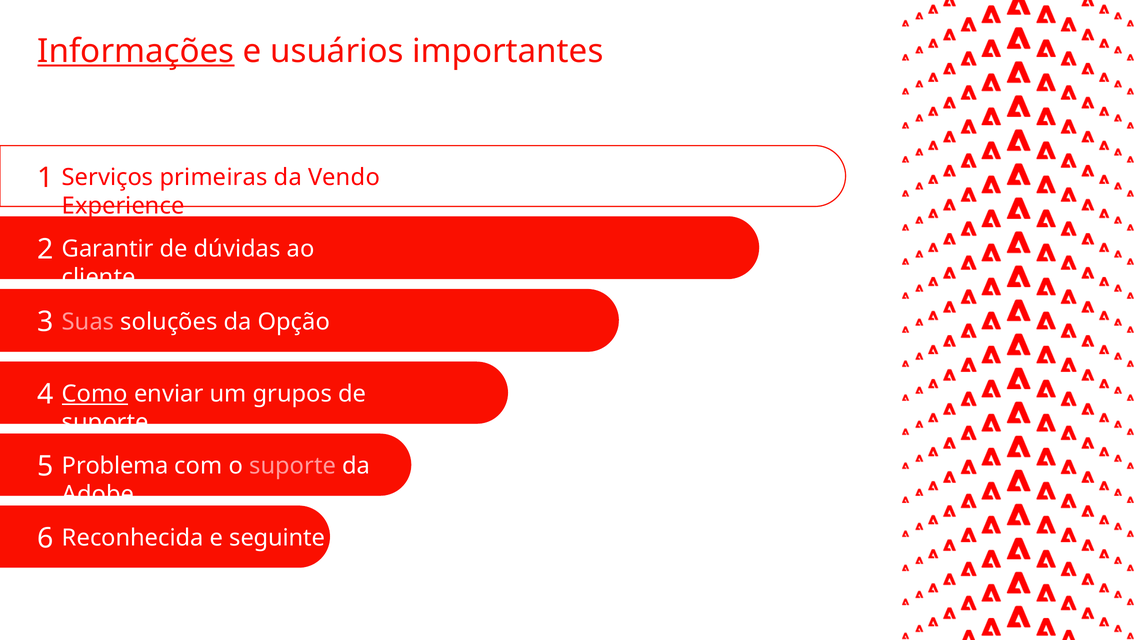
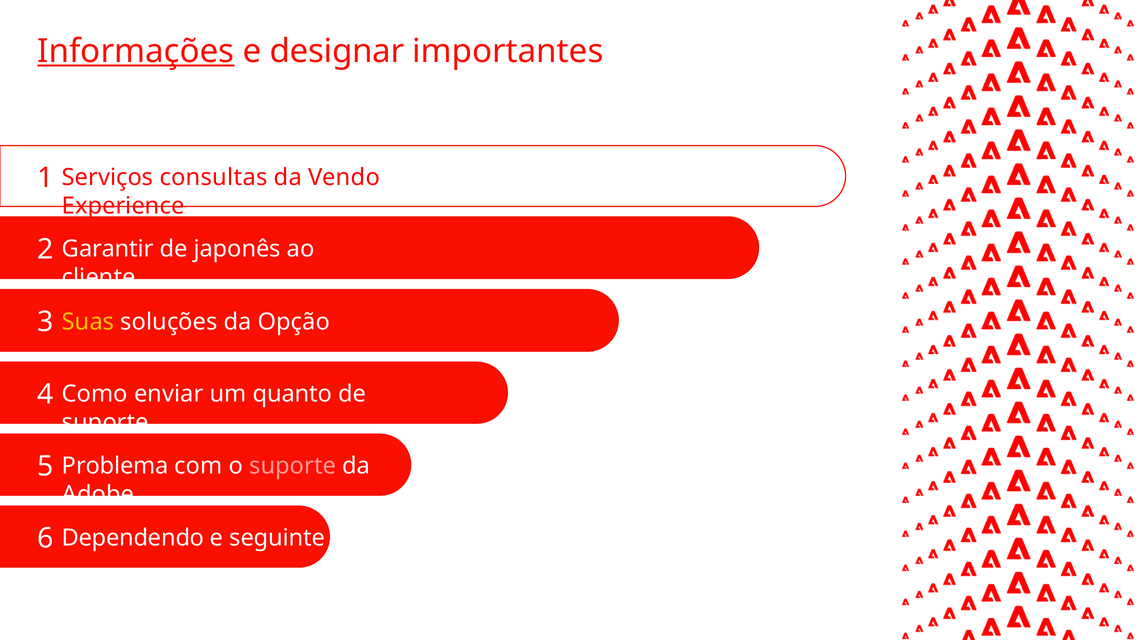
usuários: usuários -> designar (337, 51)
primeiras: primeiras -> consultas (214, 177)
dúvidas: dúvidas -> japonês (237, 249)
Suas colour: pink -> yellow (88, 322)
Como underline: present -> none (95, 394)
grupos: grupos -> quanto (292, 394)
Reconhecida: Reconhecida -> Dependendo (133, 538)
